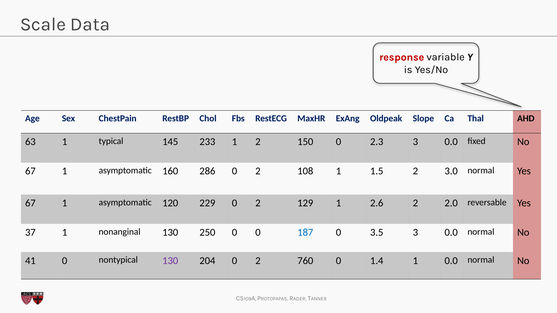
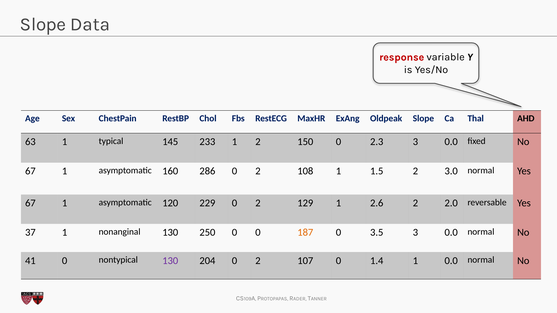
Scale: Scale -> Slope (43, 24)
187 colour: blue -> orange (305, 233)
760: 760 -> 107 (305, 261)
